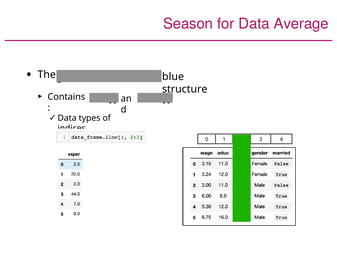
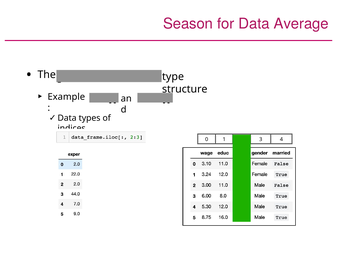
blue: blue -> type (173, 77)
Contains: Contains -> Example (66, 97)
